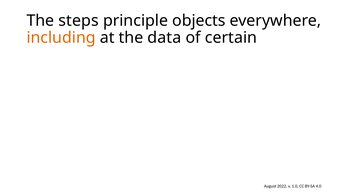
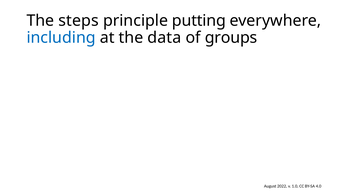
objects: objects -> putting (199, 21)
including colour: orange -> blue (61, 38)
certain: certain -> groups (231, 38)
